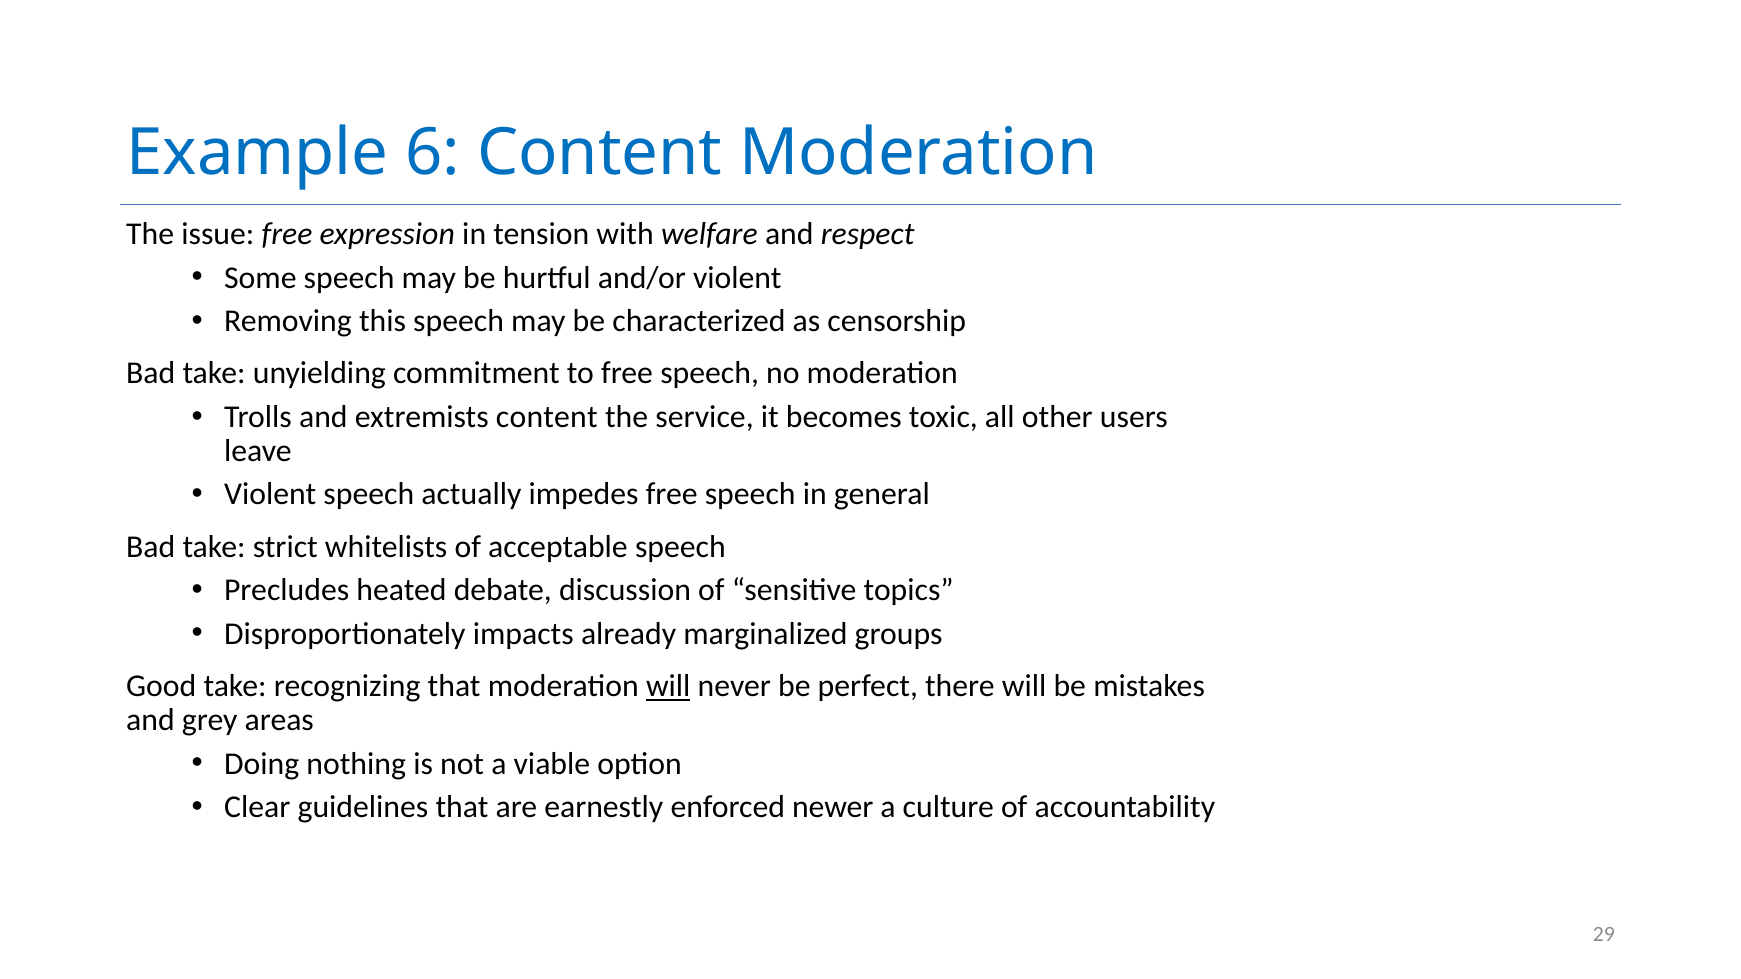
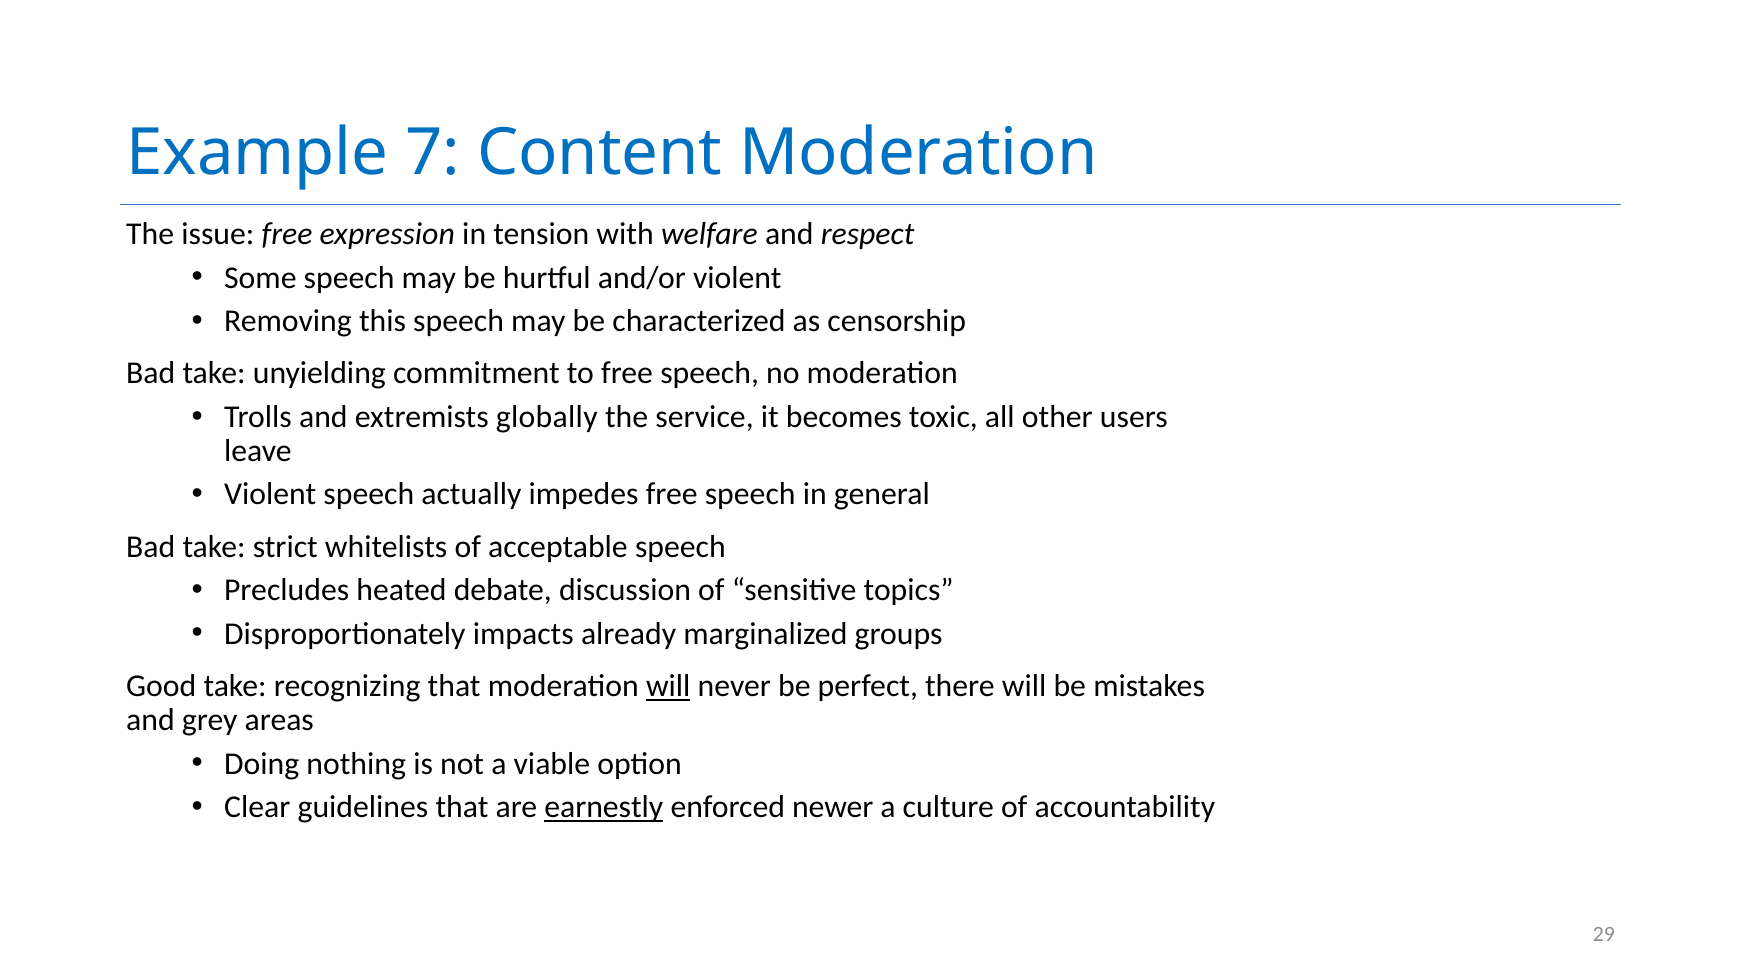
6: 6 -> 7 (433, 153)
extremists content: content -> globally (547, 417)
earnestly underline: none -> present (604, 807)
